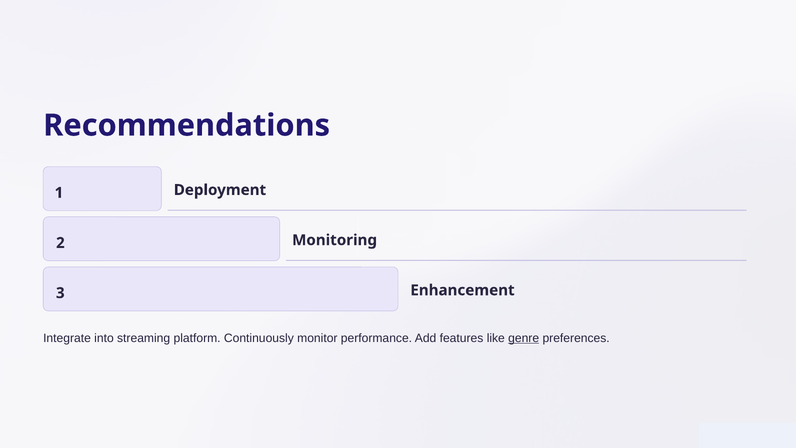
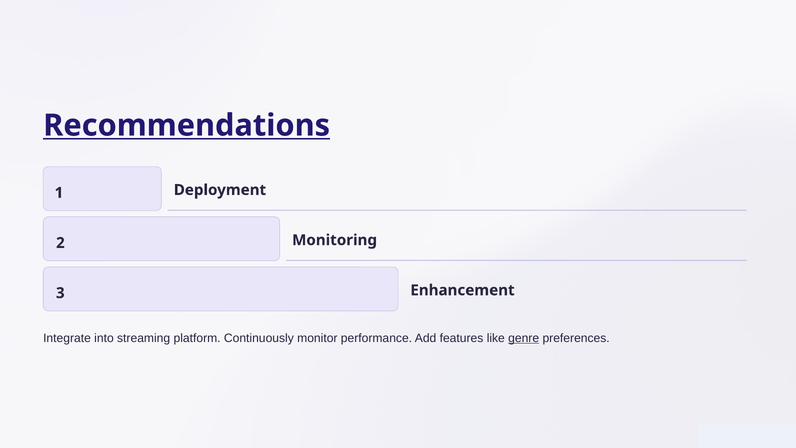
Recommendations underline: none -> present (187, 125)
